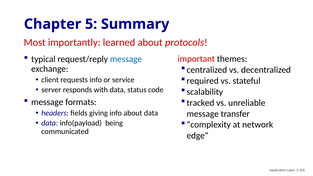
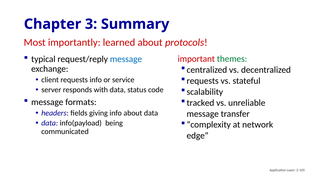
5: 5 -> 3 (91, 24)
themes colour: black -> green (232, 59)
required: required -> requests (203, 81)
